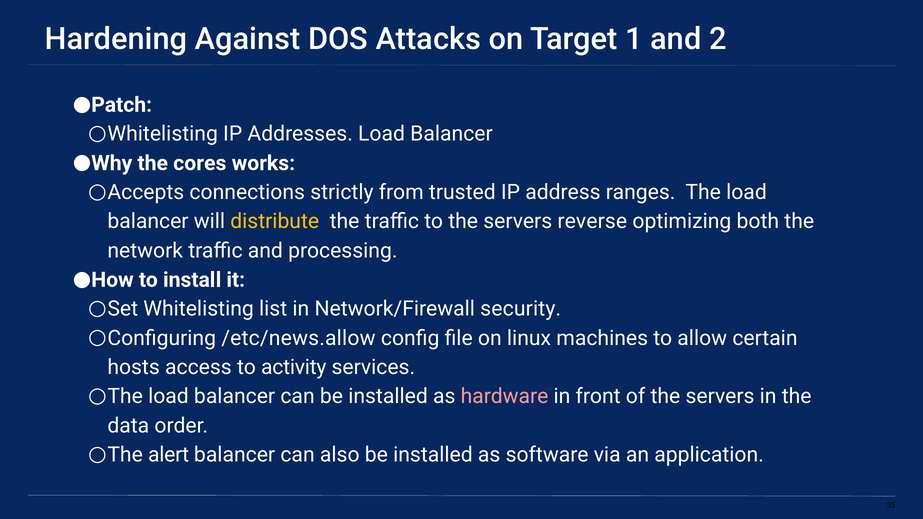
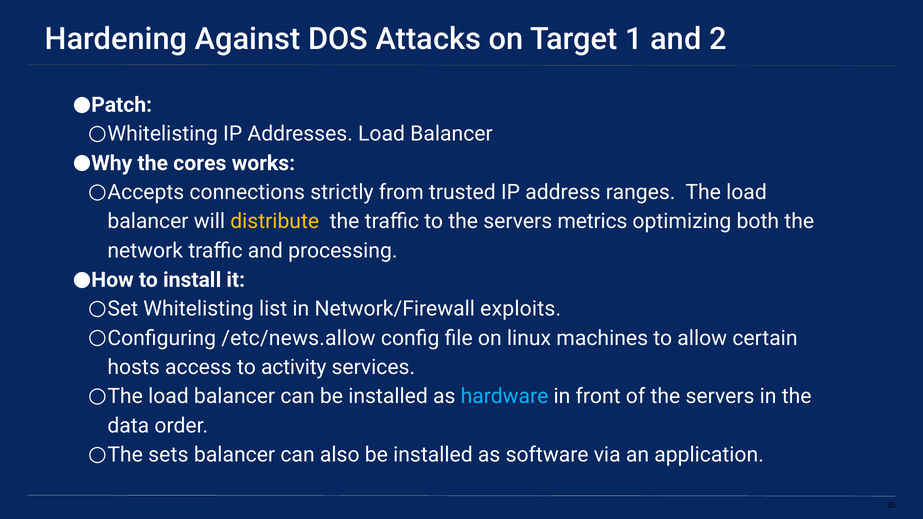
reverse: reverse -> metrics (592, 222)
security: security -> exploits (521, 309)
hardware colour: pink -> light blue (505, 397)
alert: alert -> sets (168, 455)
